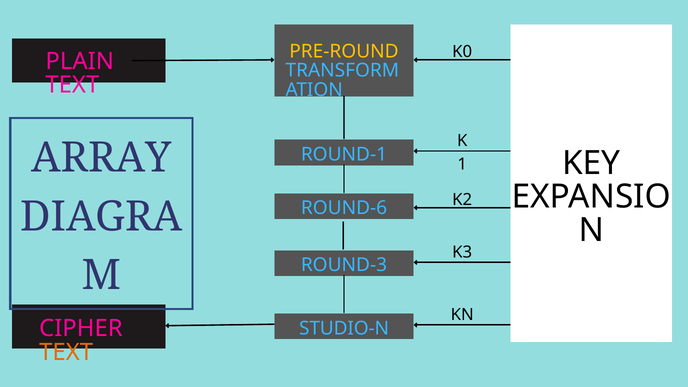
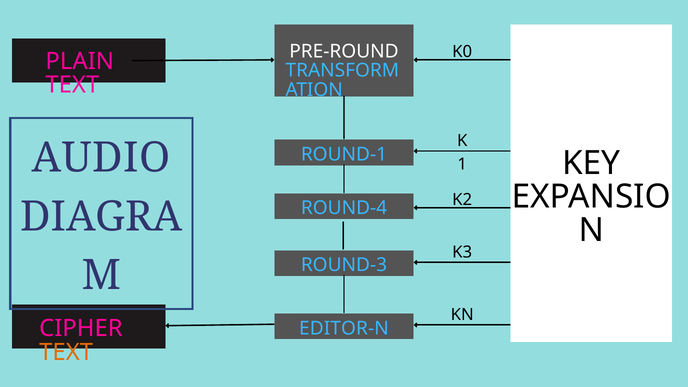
PRE-ROUND colour: yellow -> white (344, 52)
ARRAY: ARRAY -> AUDIO (101, 158)
ROUND-6: ROUND-6 -> ROUND-4 (344, 208)
STUDIO-N: STUDIO-N -> EDITOR-N (344, 328)
